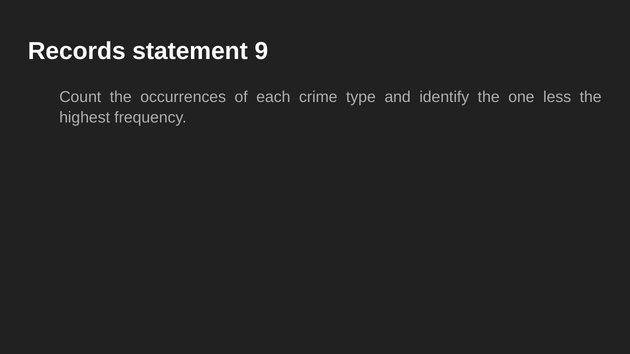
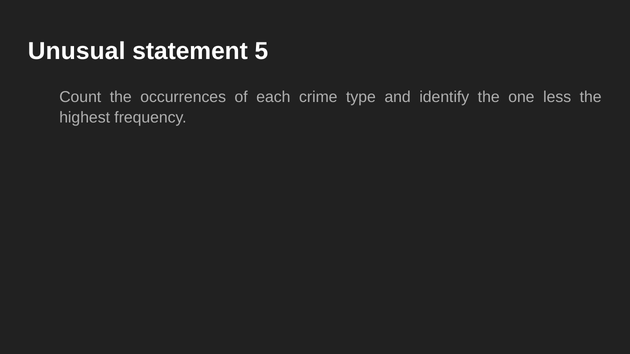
Records: Records -> Unusual (77, 51)
9: 9 -> 5 (261, 51)
